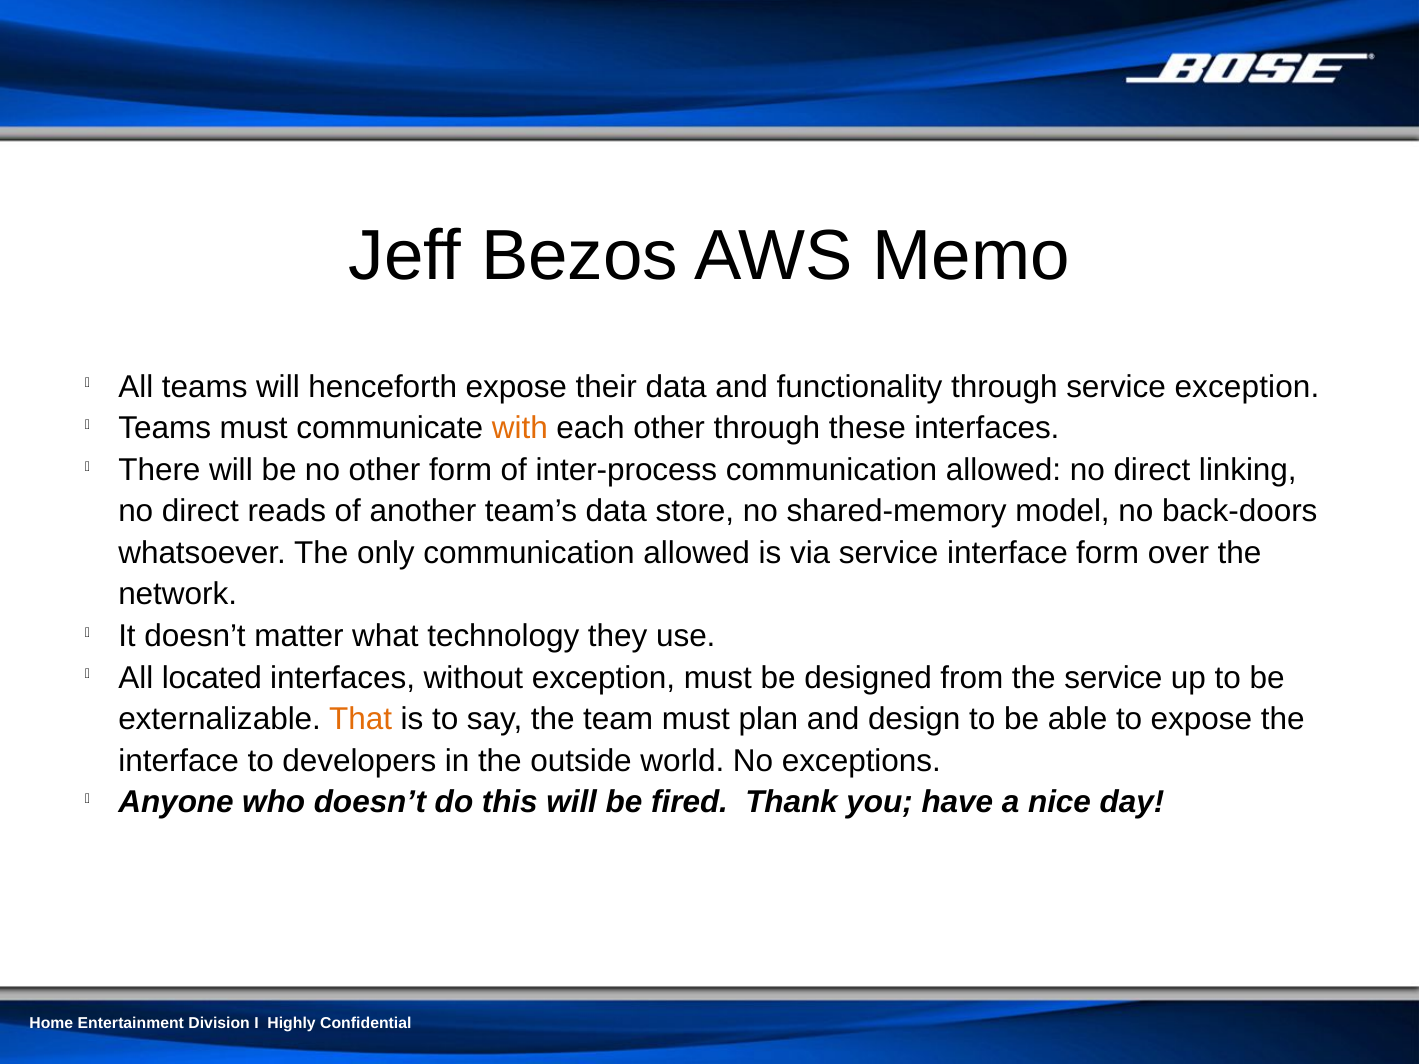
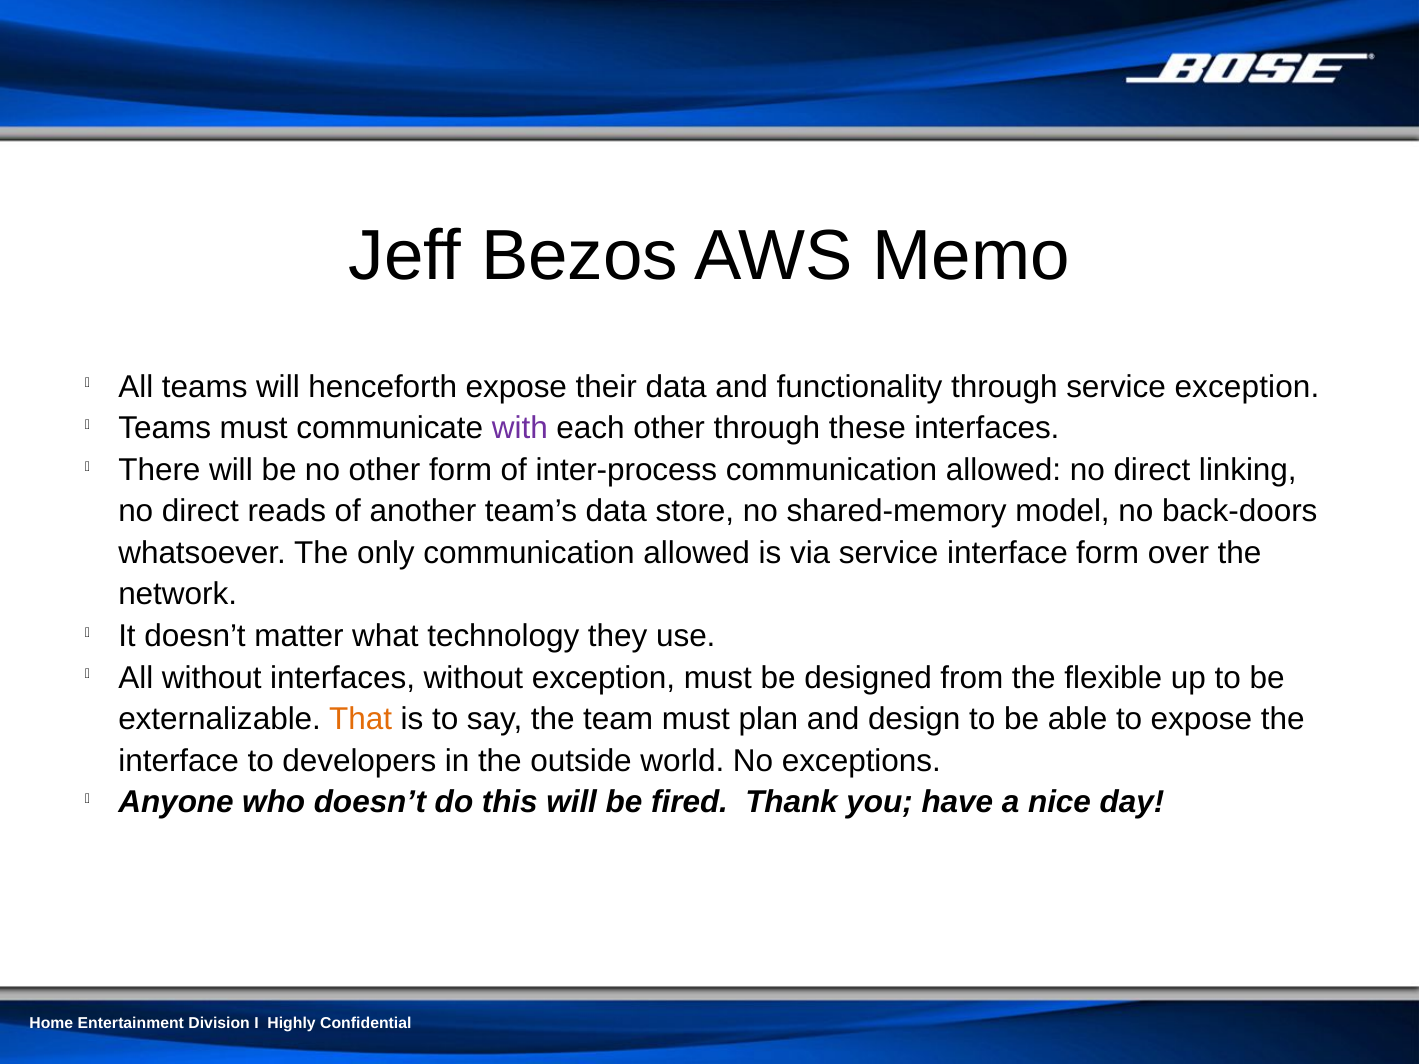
with colour: orange -> purple (520, 428)
All located: located -> without (212, 678)
the service: service -> flexible (1113, 678)
